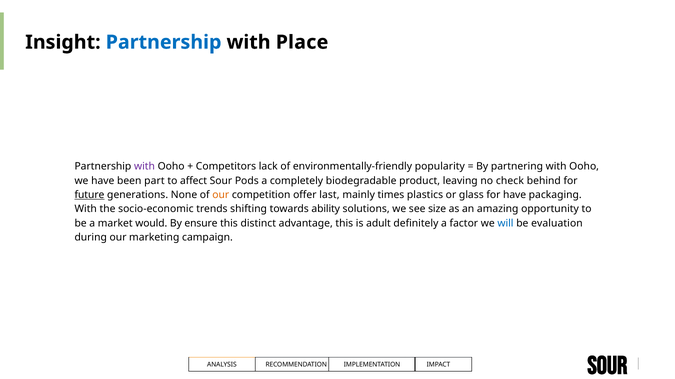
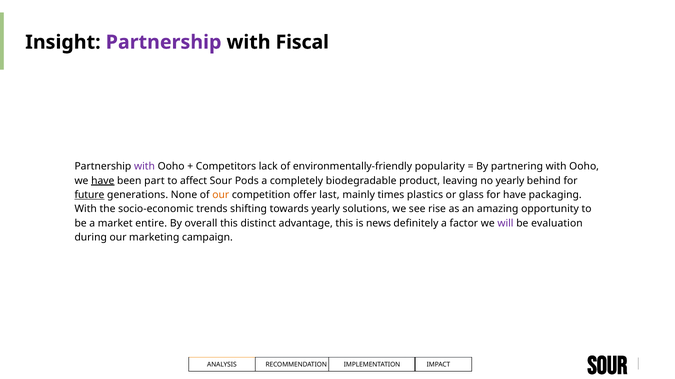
Partnership colour: blue -> purple (164, 42)
Place: Place -> Fiscal (302, 42)
have underline: none -> present (103, 181)
no check: check -> yearly (510, 181)
towards ability: ability -> yearly (326, 209)
size: size -> rise (437, 209)
would: would -> entire (151, 224)
ensure: ensure -> overall (201, 224)
adult: adult -> news (378, 224)
will colour: blue -> purple (505, 224)
